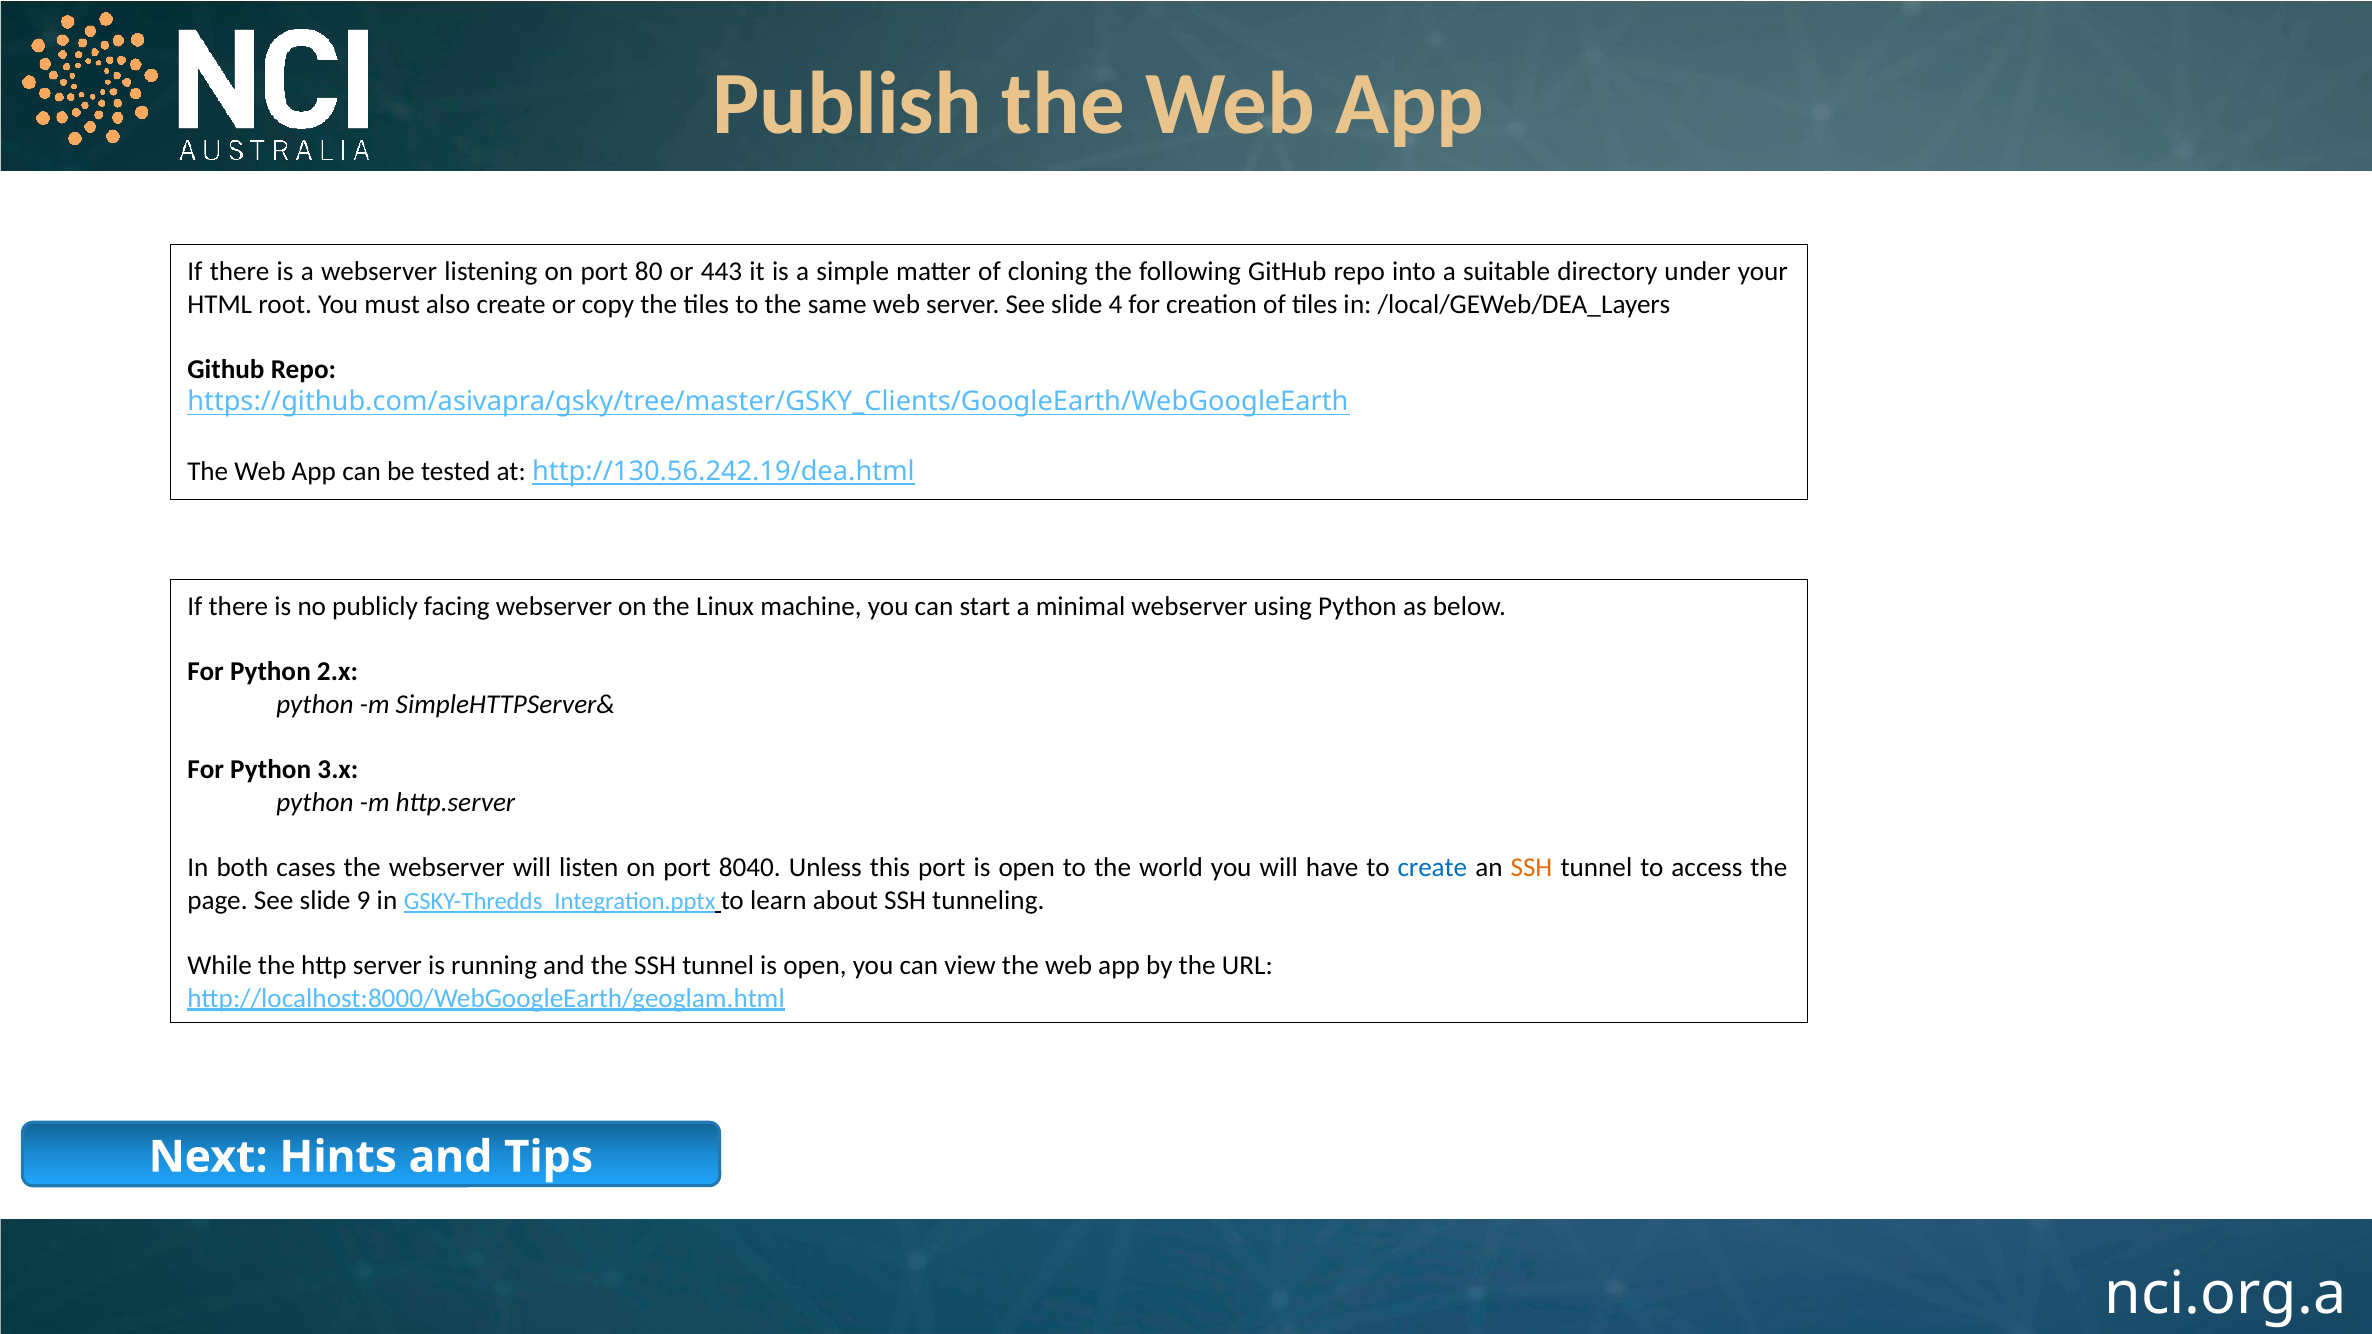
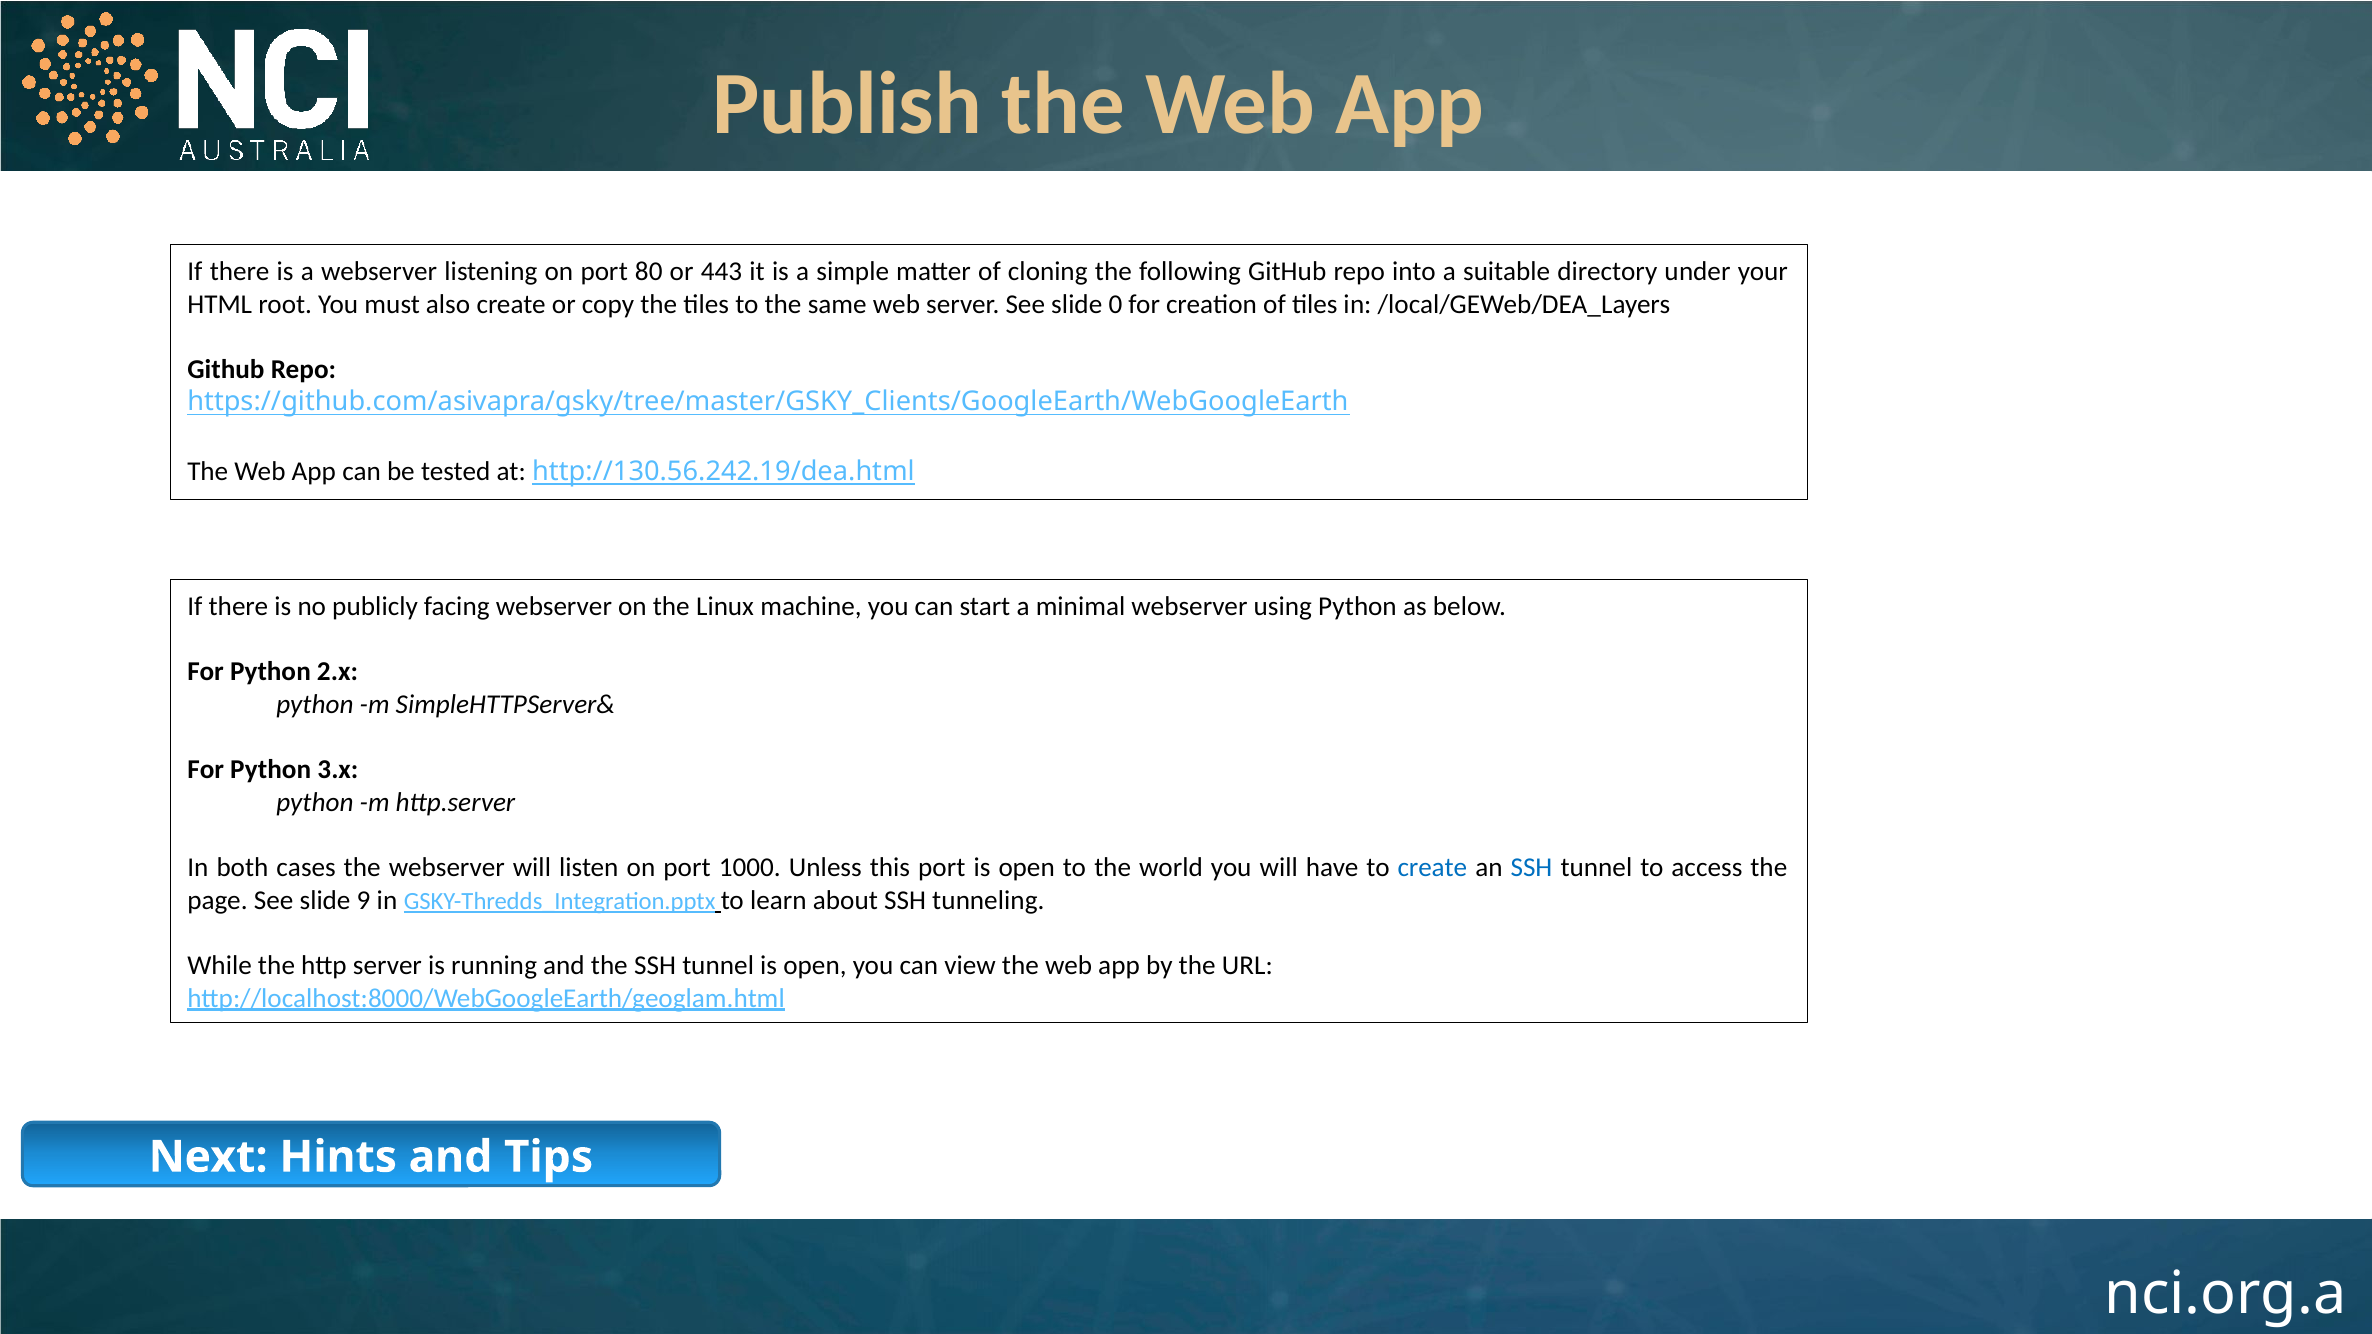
4: 4 -> 0 (1115, 304)
8040: 8040 -> 1000 (750, 868)
SSH colour: orange -> blue (1531, 868)
